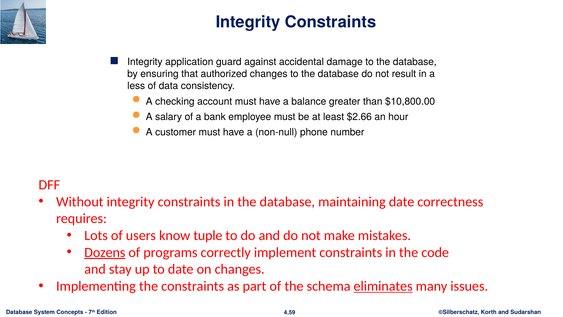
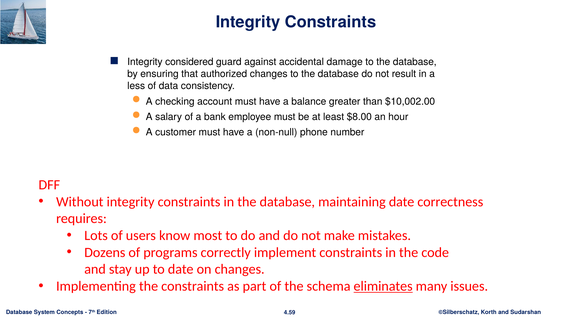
application: application -> considered (189, 62)
$10,800.00: $10,800.00 -> $10,002.00 (410, 101)
$2.66: $2.66 -> $8.00 (359, 117)
tuple: tuple -> most (208, 235)
Dozens underline: present -> none (105, 252)
